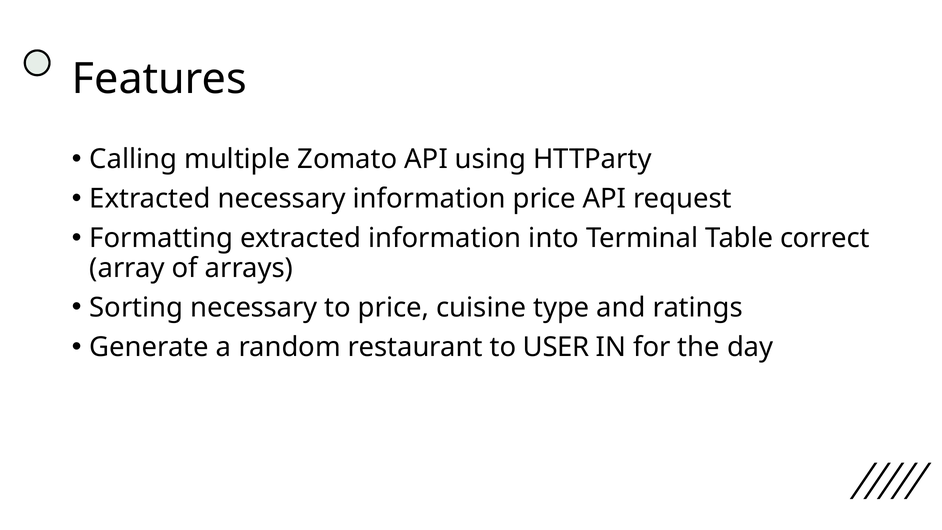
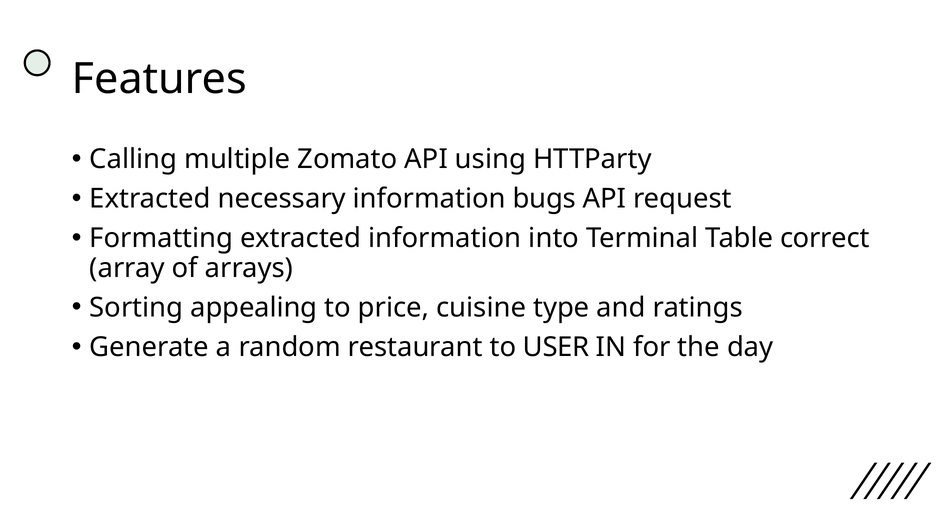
information price: price -> bugs (544, 199)
Sorting necessary: necessary -> appealing (254, 307)
